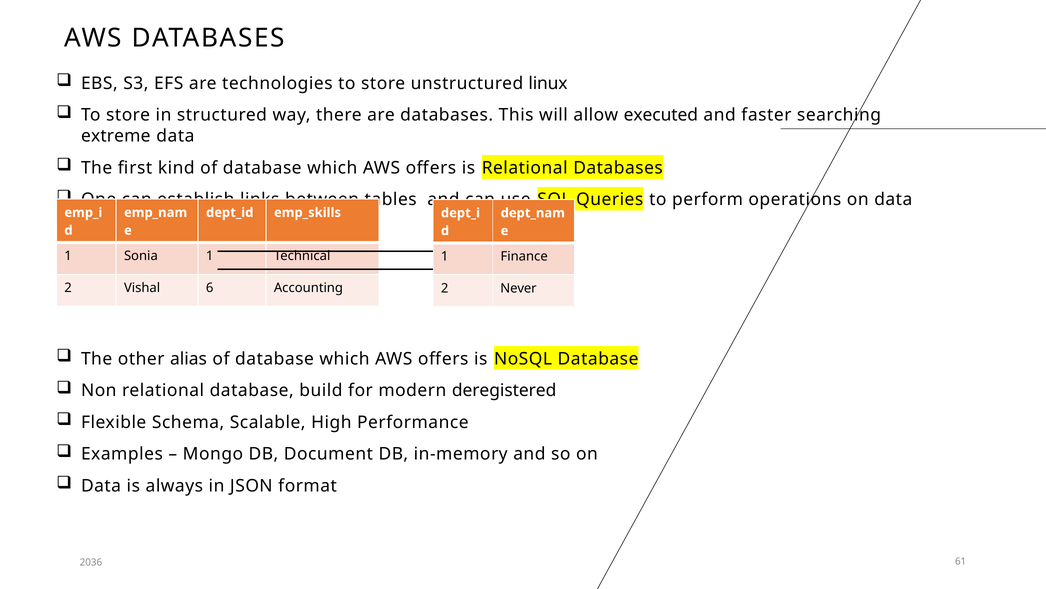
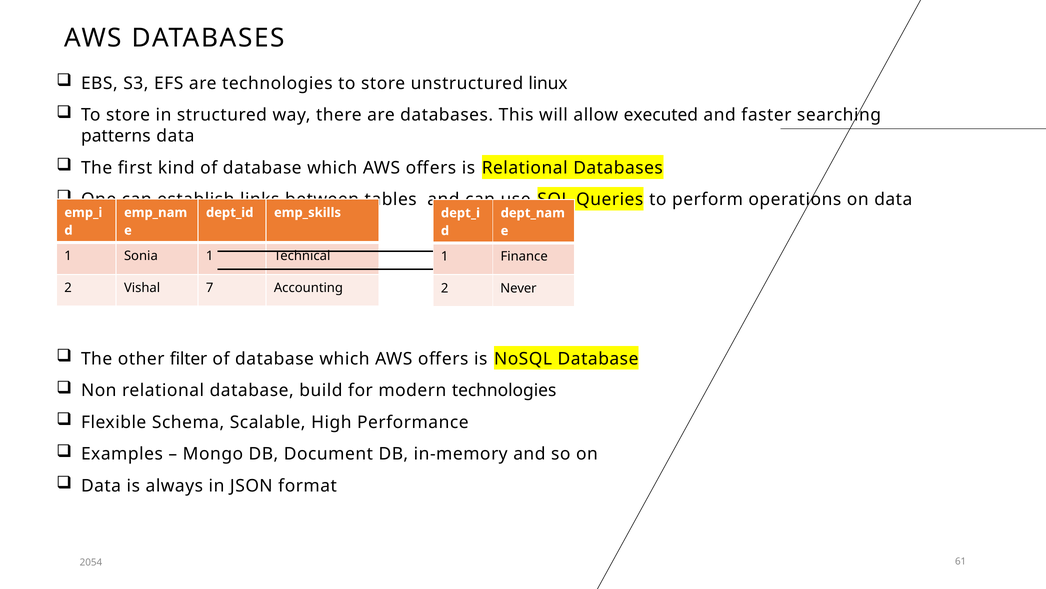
extreme: extreme -> patterns (116, 136)
6: 6 -> 7 (210, 288)
alias: alias -> filter (189, 358)
modern deregistered: deregistered -> technologies (504, 390)
2036: 2036 -> 2054 (91, 562)
